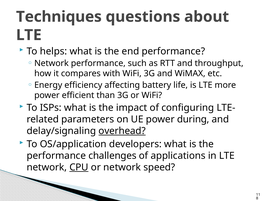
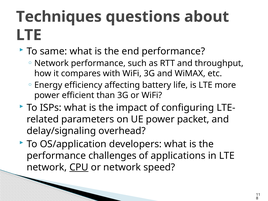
helps: helps -> same (53, 51)
during: during -> packet (193, 119)
overhead underline: present -> none (122, 131)
